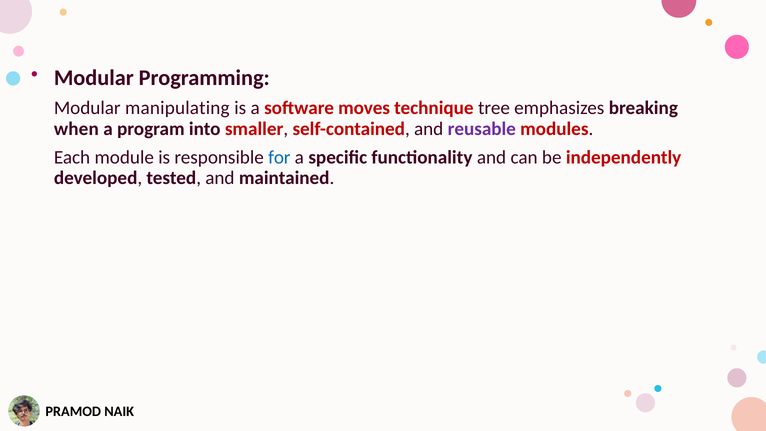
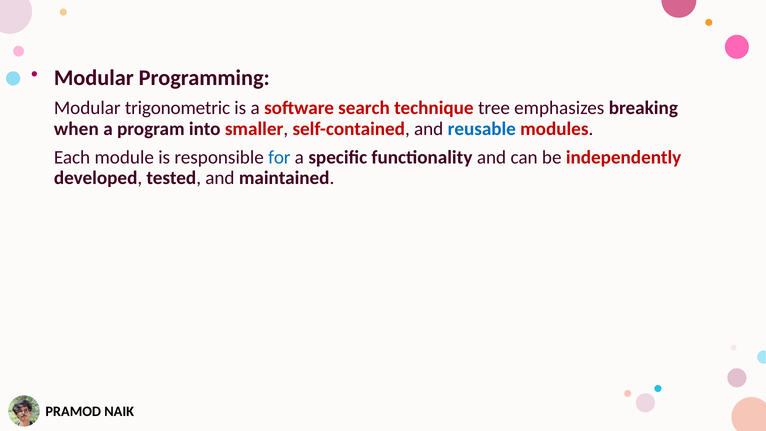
manipulating: manipulating -> trigonometric (178, 108)
moves: moves -> search (364, 108)
reusable colour: purple -> blue (482, 129)
